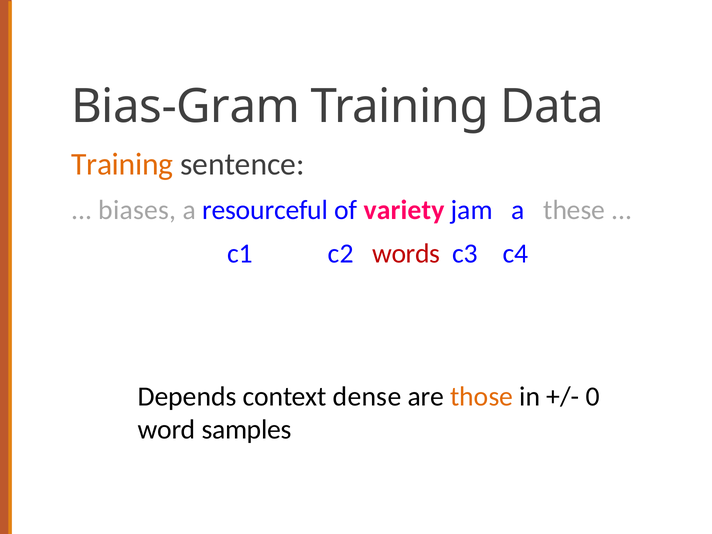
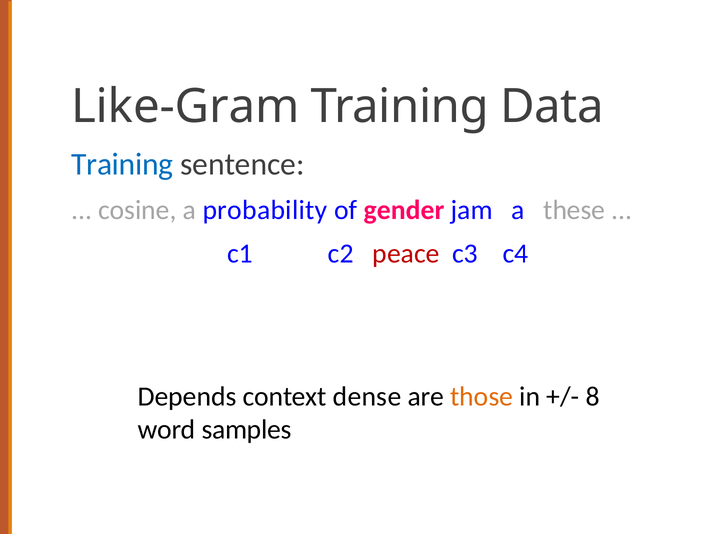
Bias-Gram: Bias-Gram -> Like-Gram (185, 106)
Training colour: orange -> blue (122, 164)
biases: biases -> cosine (137, 210)
resourceful: resourceful -> probability (265, 210)
variety: variety -> gender (404, 210)
words: words -> peace (406, 254)
0: 0 -> 8 (593, 397)
